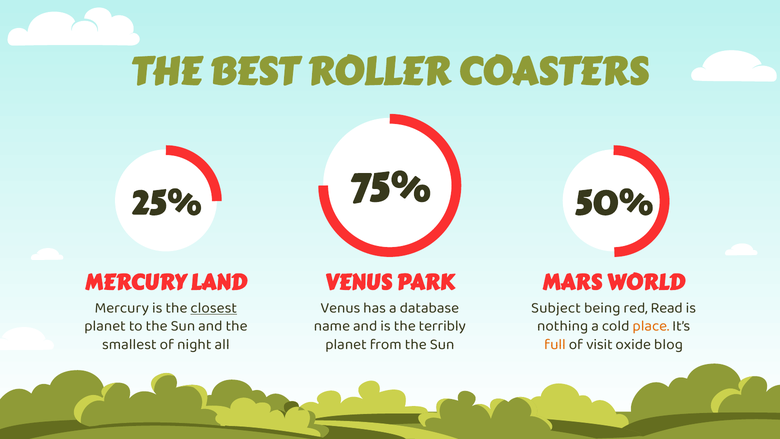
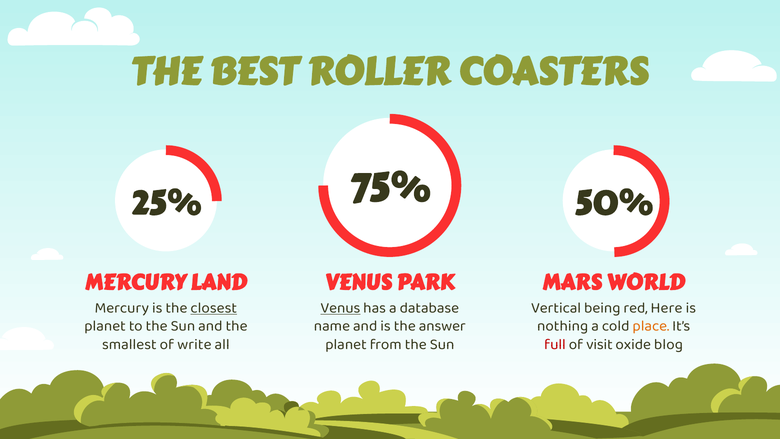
Venus underline: none -> present (340, 308)
Subject: Subject -> Vertical (556, 308)
Read: Read -> Here (666, 308)
terribly: terribly -> answer (442, 326)
night: night -> write (194, 344)
full colour: orange -> red (555, 344)
